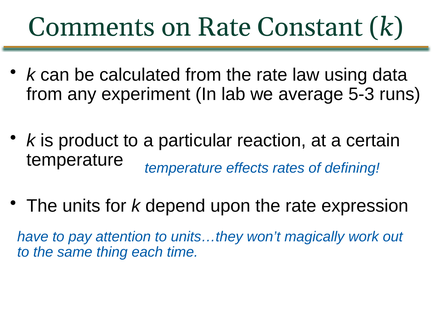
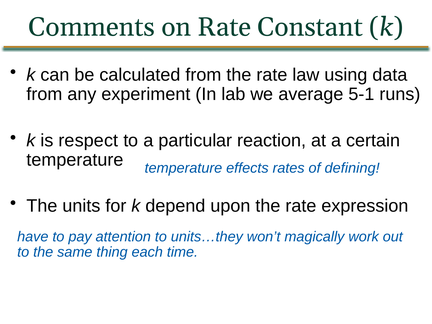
5-3: 5-3 -> 5-1 (361, 94)
product: product -> respect (88, 140)
